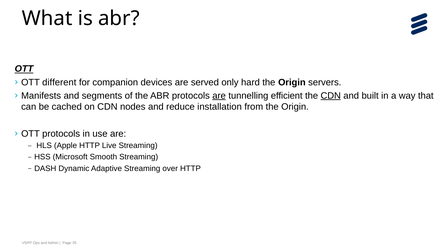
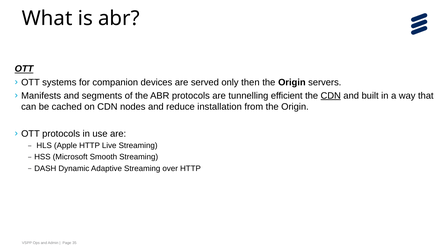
different: different -> systems (59, 82)
hard: hard -> then (250, 82)
are underline: present -> none (219, 96)
